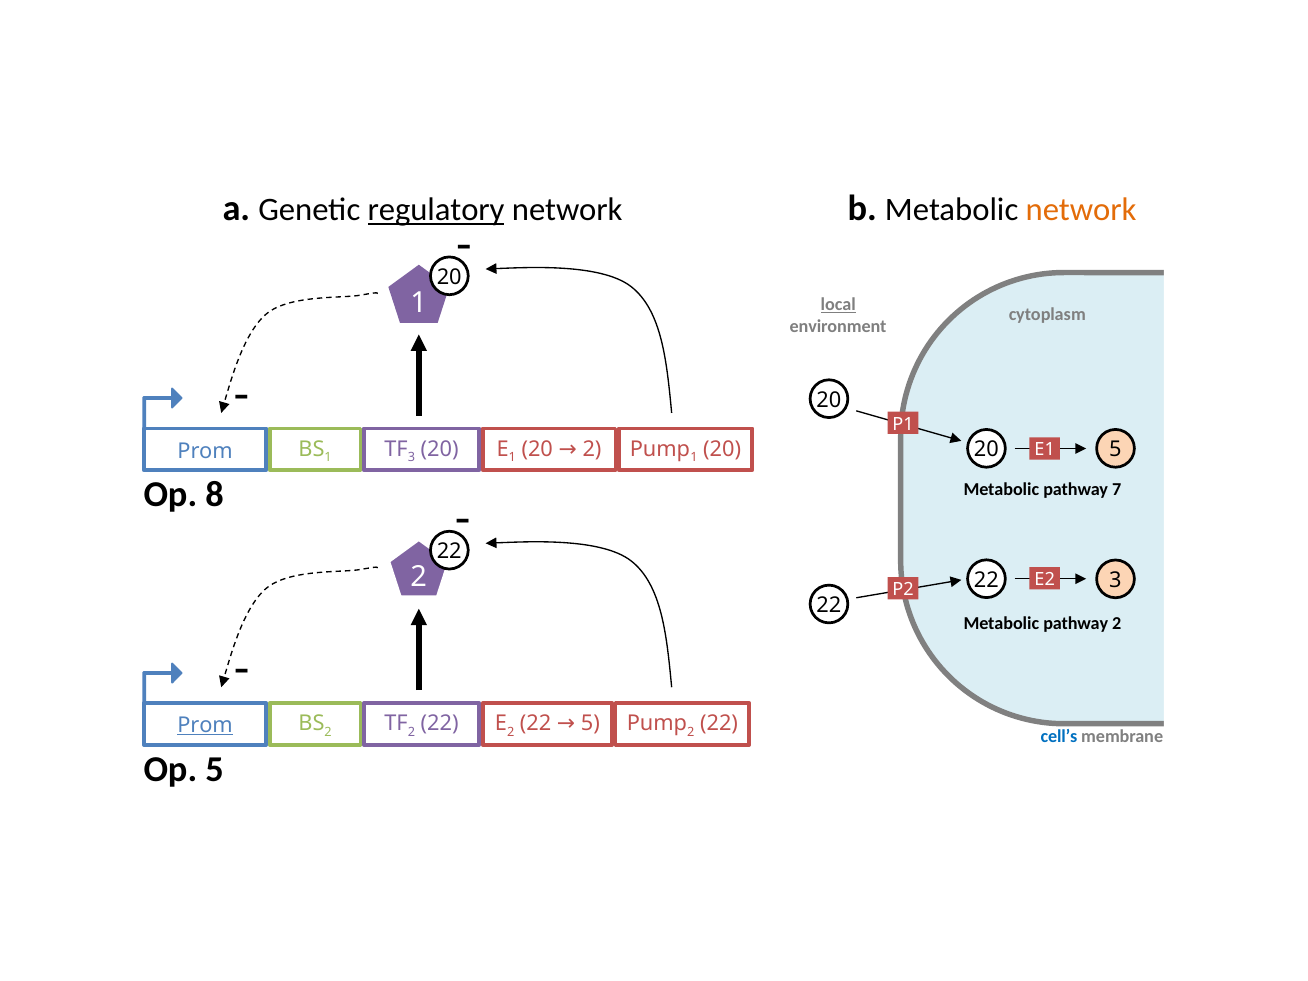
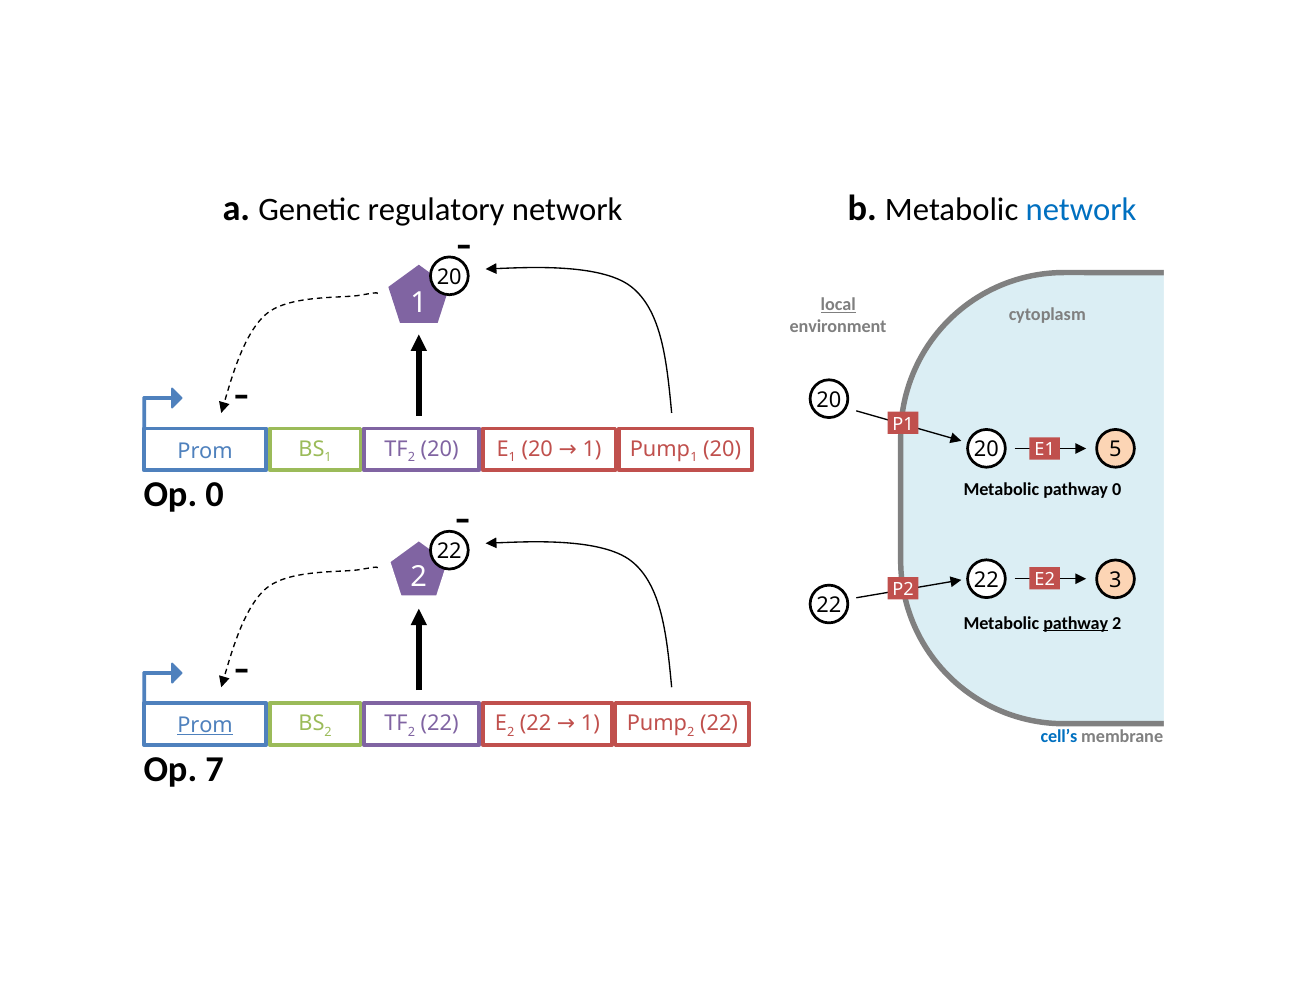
regulatory underline: present -> none (436, 210)
network colour: orange -> blue (1081, 210)
3: 3 -> 2 (411, 457)
20 2: 2 -> 1 (592, 449)
Op 8: 8 -> 0 (215, 495)
pathway 7: 7 -> 0 (1117, 489)
pathway underline: none -> present (1076, 623)
5: 5 -> 1 (590, 724)
Op 5: 5 -> 7 (215, 769)
